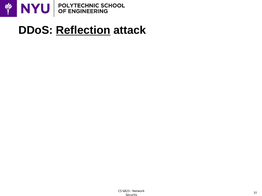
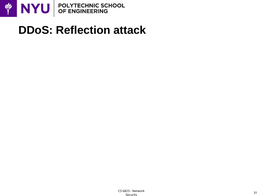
Reflection underline: present -> none (83, 30)
